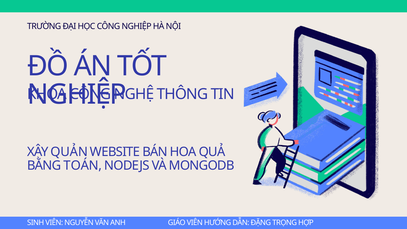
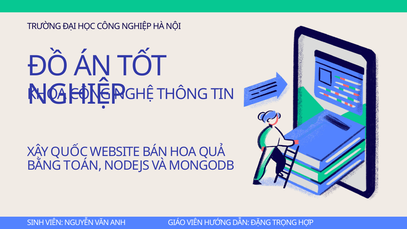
QUẢN: QUẢN -> QUỐC (69, 152)
